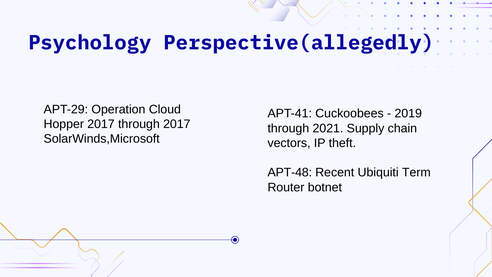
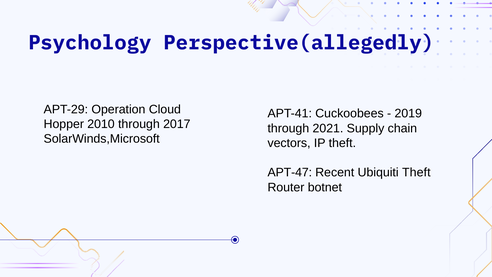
Hopper 2017: 2017 -> 2010 (101, 124)
APT-48: APT-48 -> APT-47 (290, 172)
Ubiquiti Term: Term -> Theft (416, 172)
